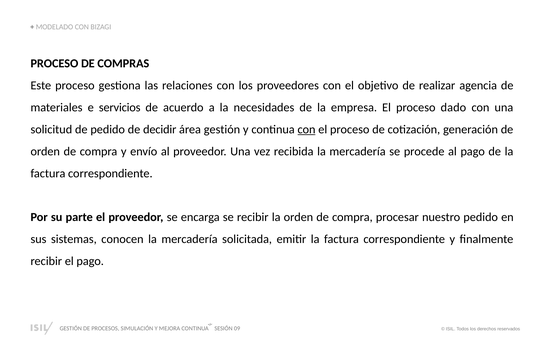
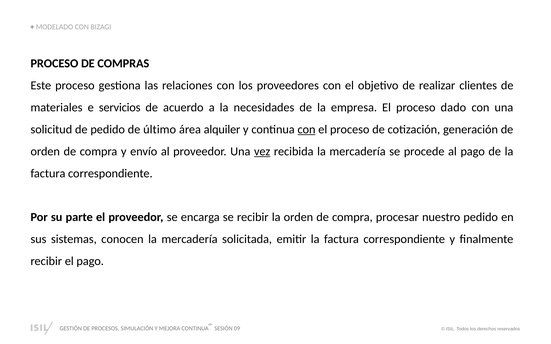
agencia: agencia -> clientes (478, 85)
decidir: decidir -> último (160, 129)
área gestión: gestión -> alquiler (222, 129)
vez underline: none -> present (262, 151)
